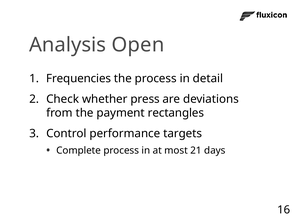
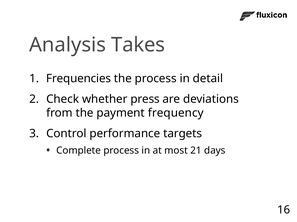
Open: Open -> Takes (138, 45)
rectangles: rectangles -> frequency (176, 113)
